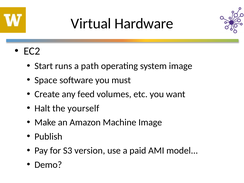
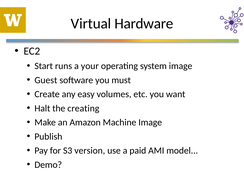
path: path -> your (90, 66)
Space: Space -> Guest (46, 80)
feed: feed -> easy (86, 94)
yourself: yourself -> creating (83, 108)
